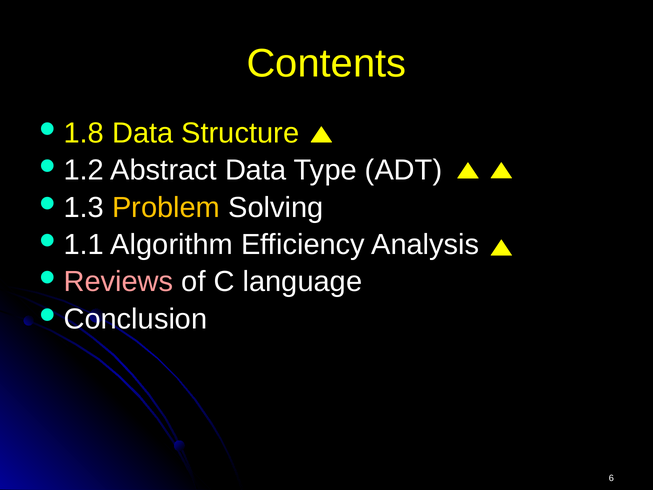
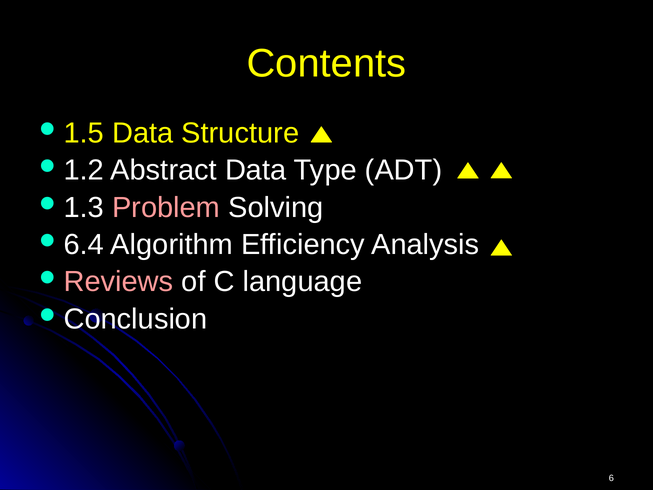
1.8: 1.8 -> 1.5 (84, 133)
Problem colour: yellow -> pink (166, 207)
1.1: 1.1 -> 6.4 (84, 245)
